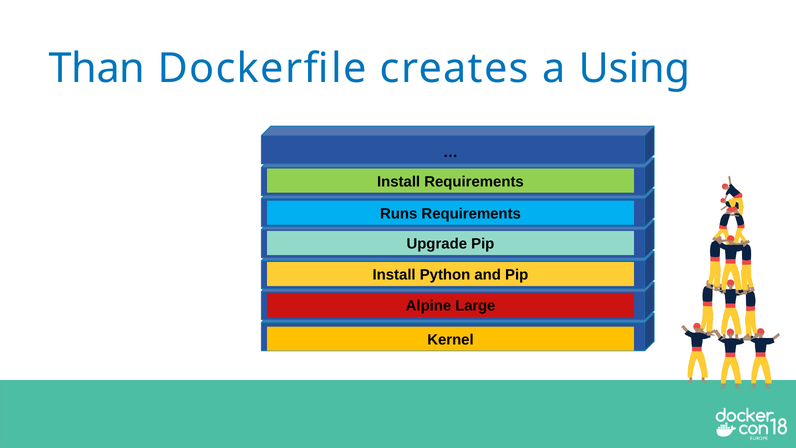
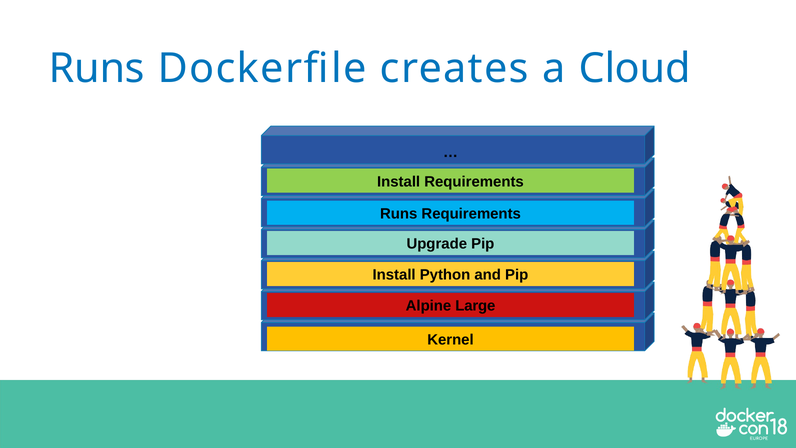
Than: Than -> Runs (97, 68)
Using: Using -> Cloud (635, 68)
